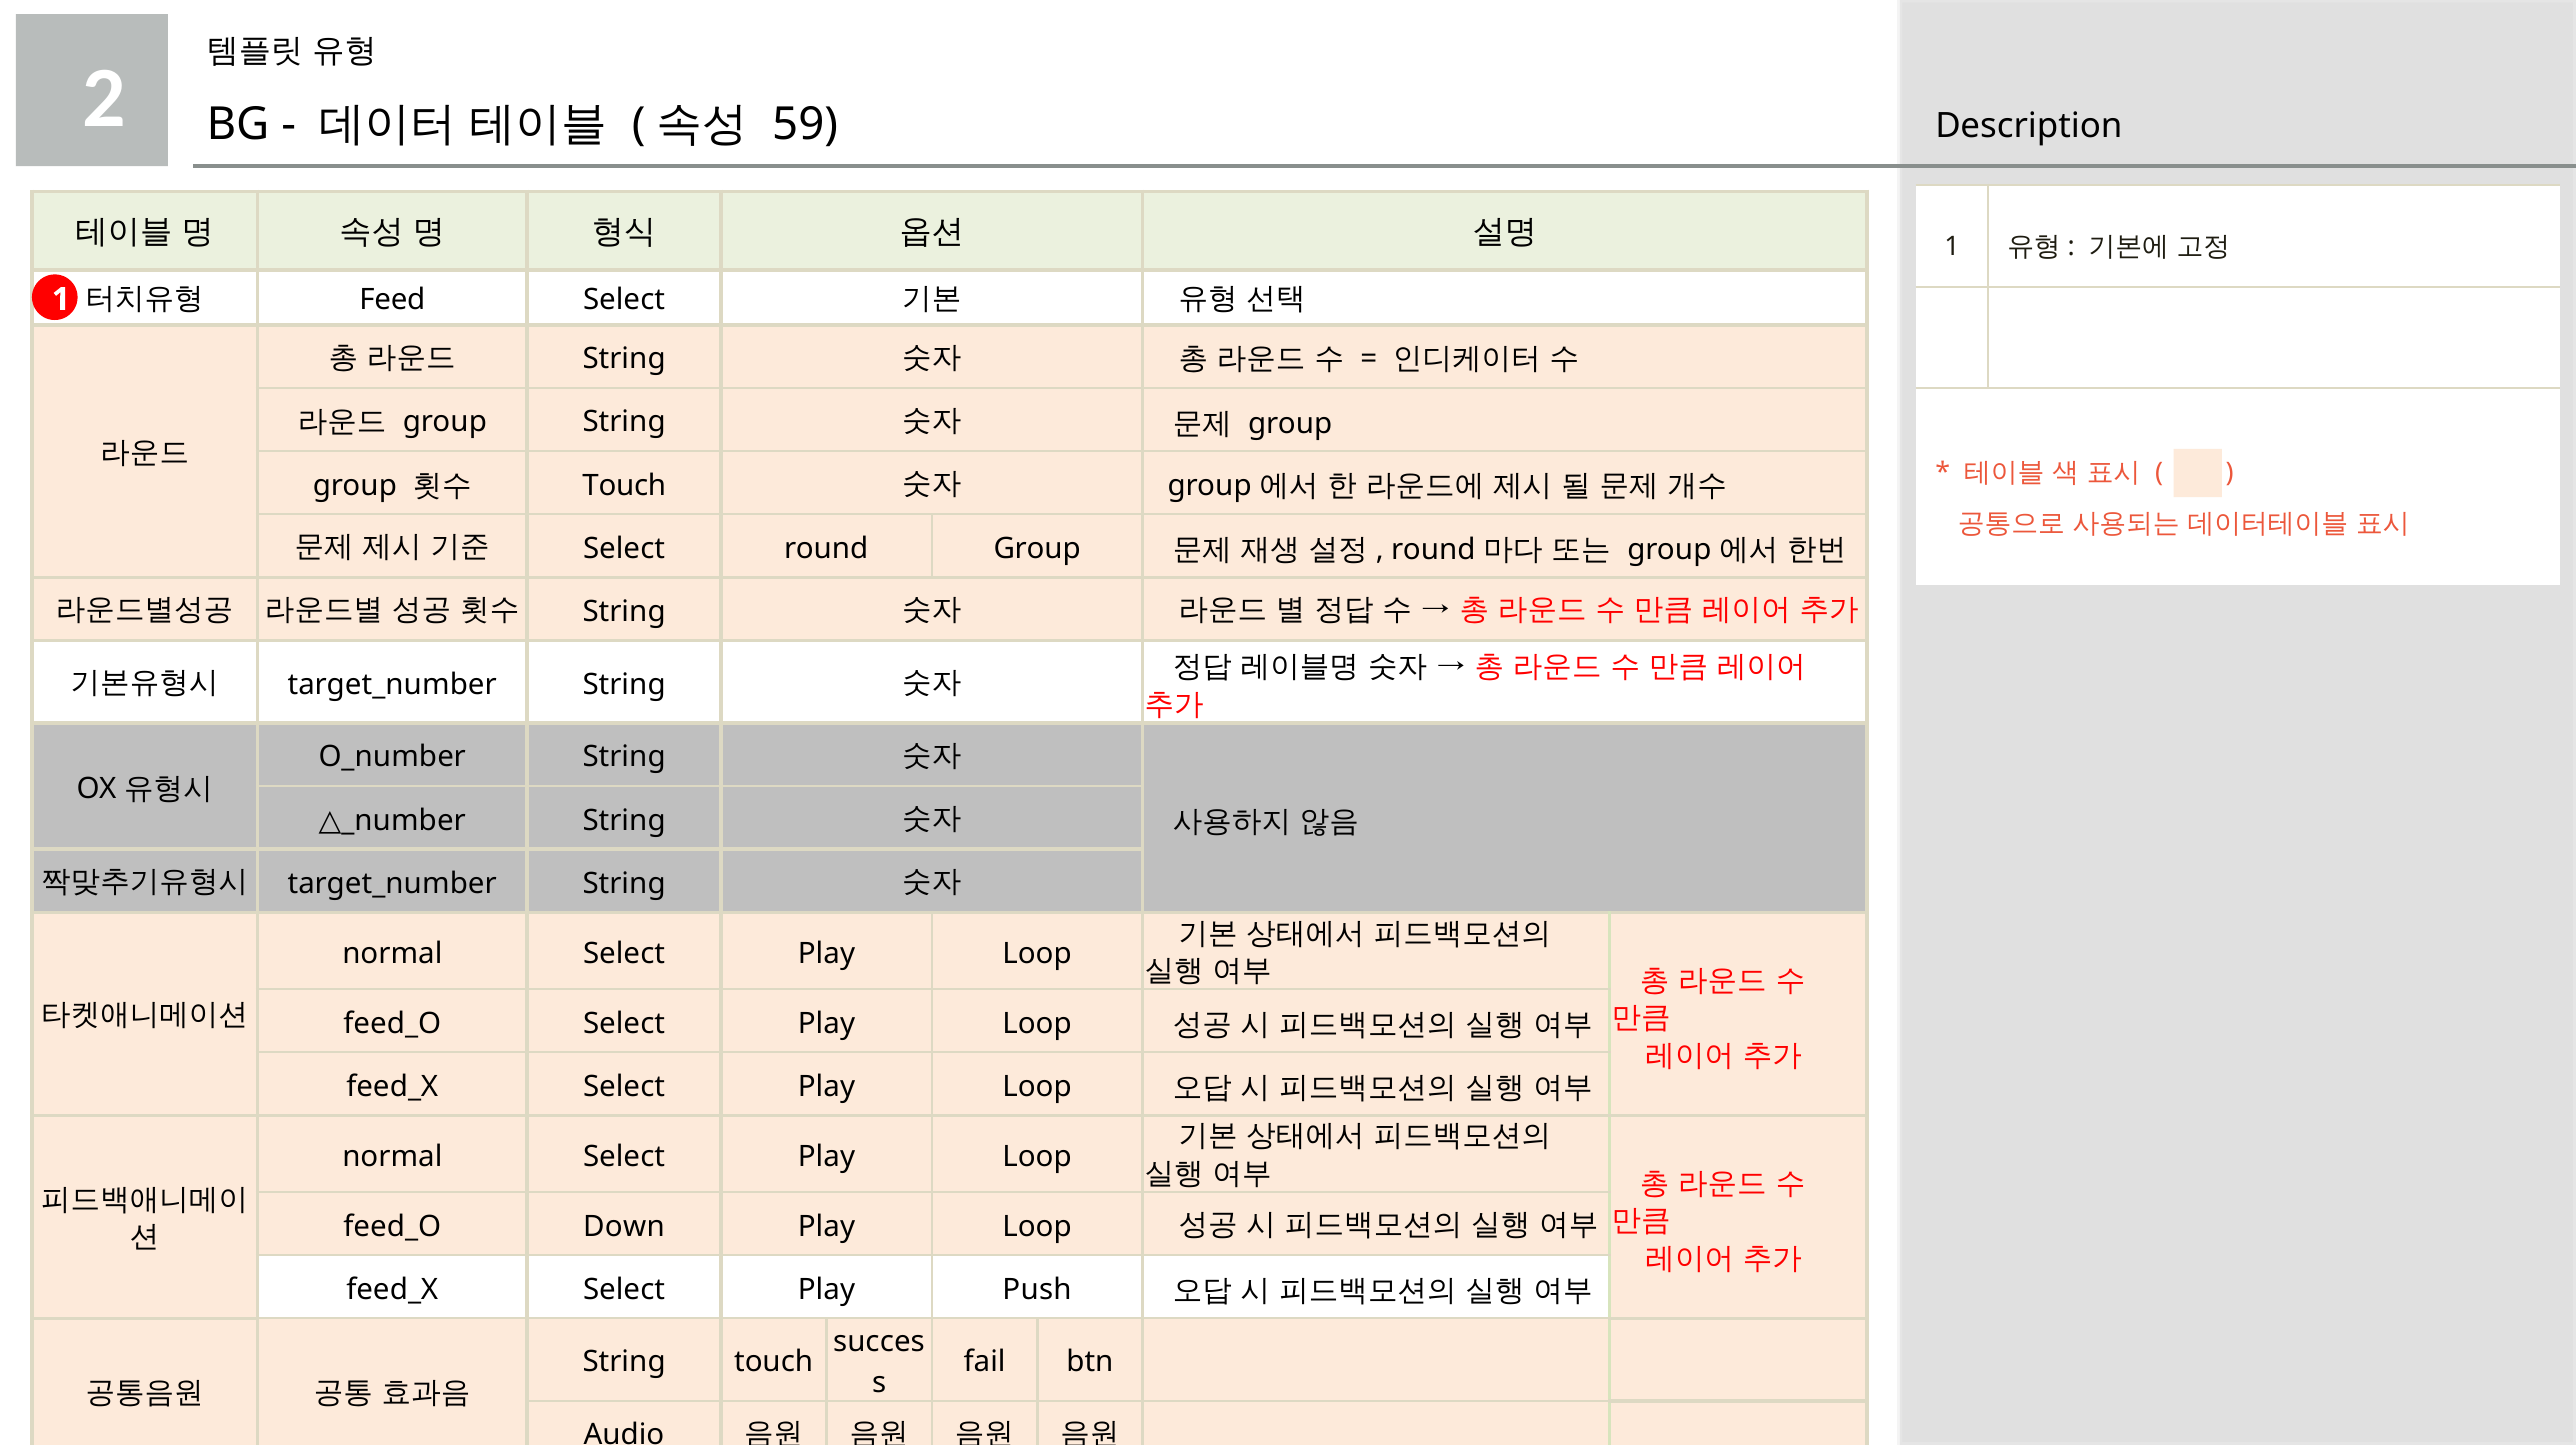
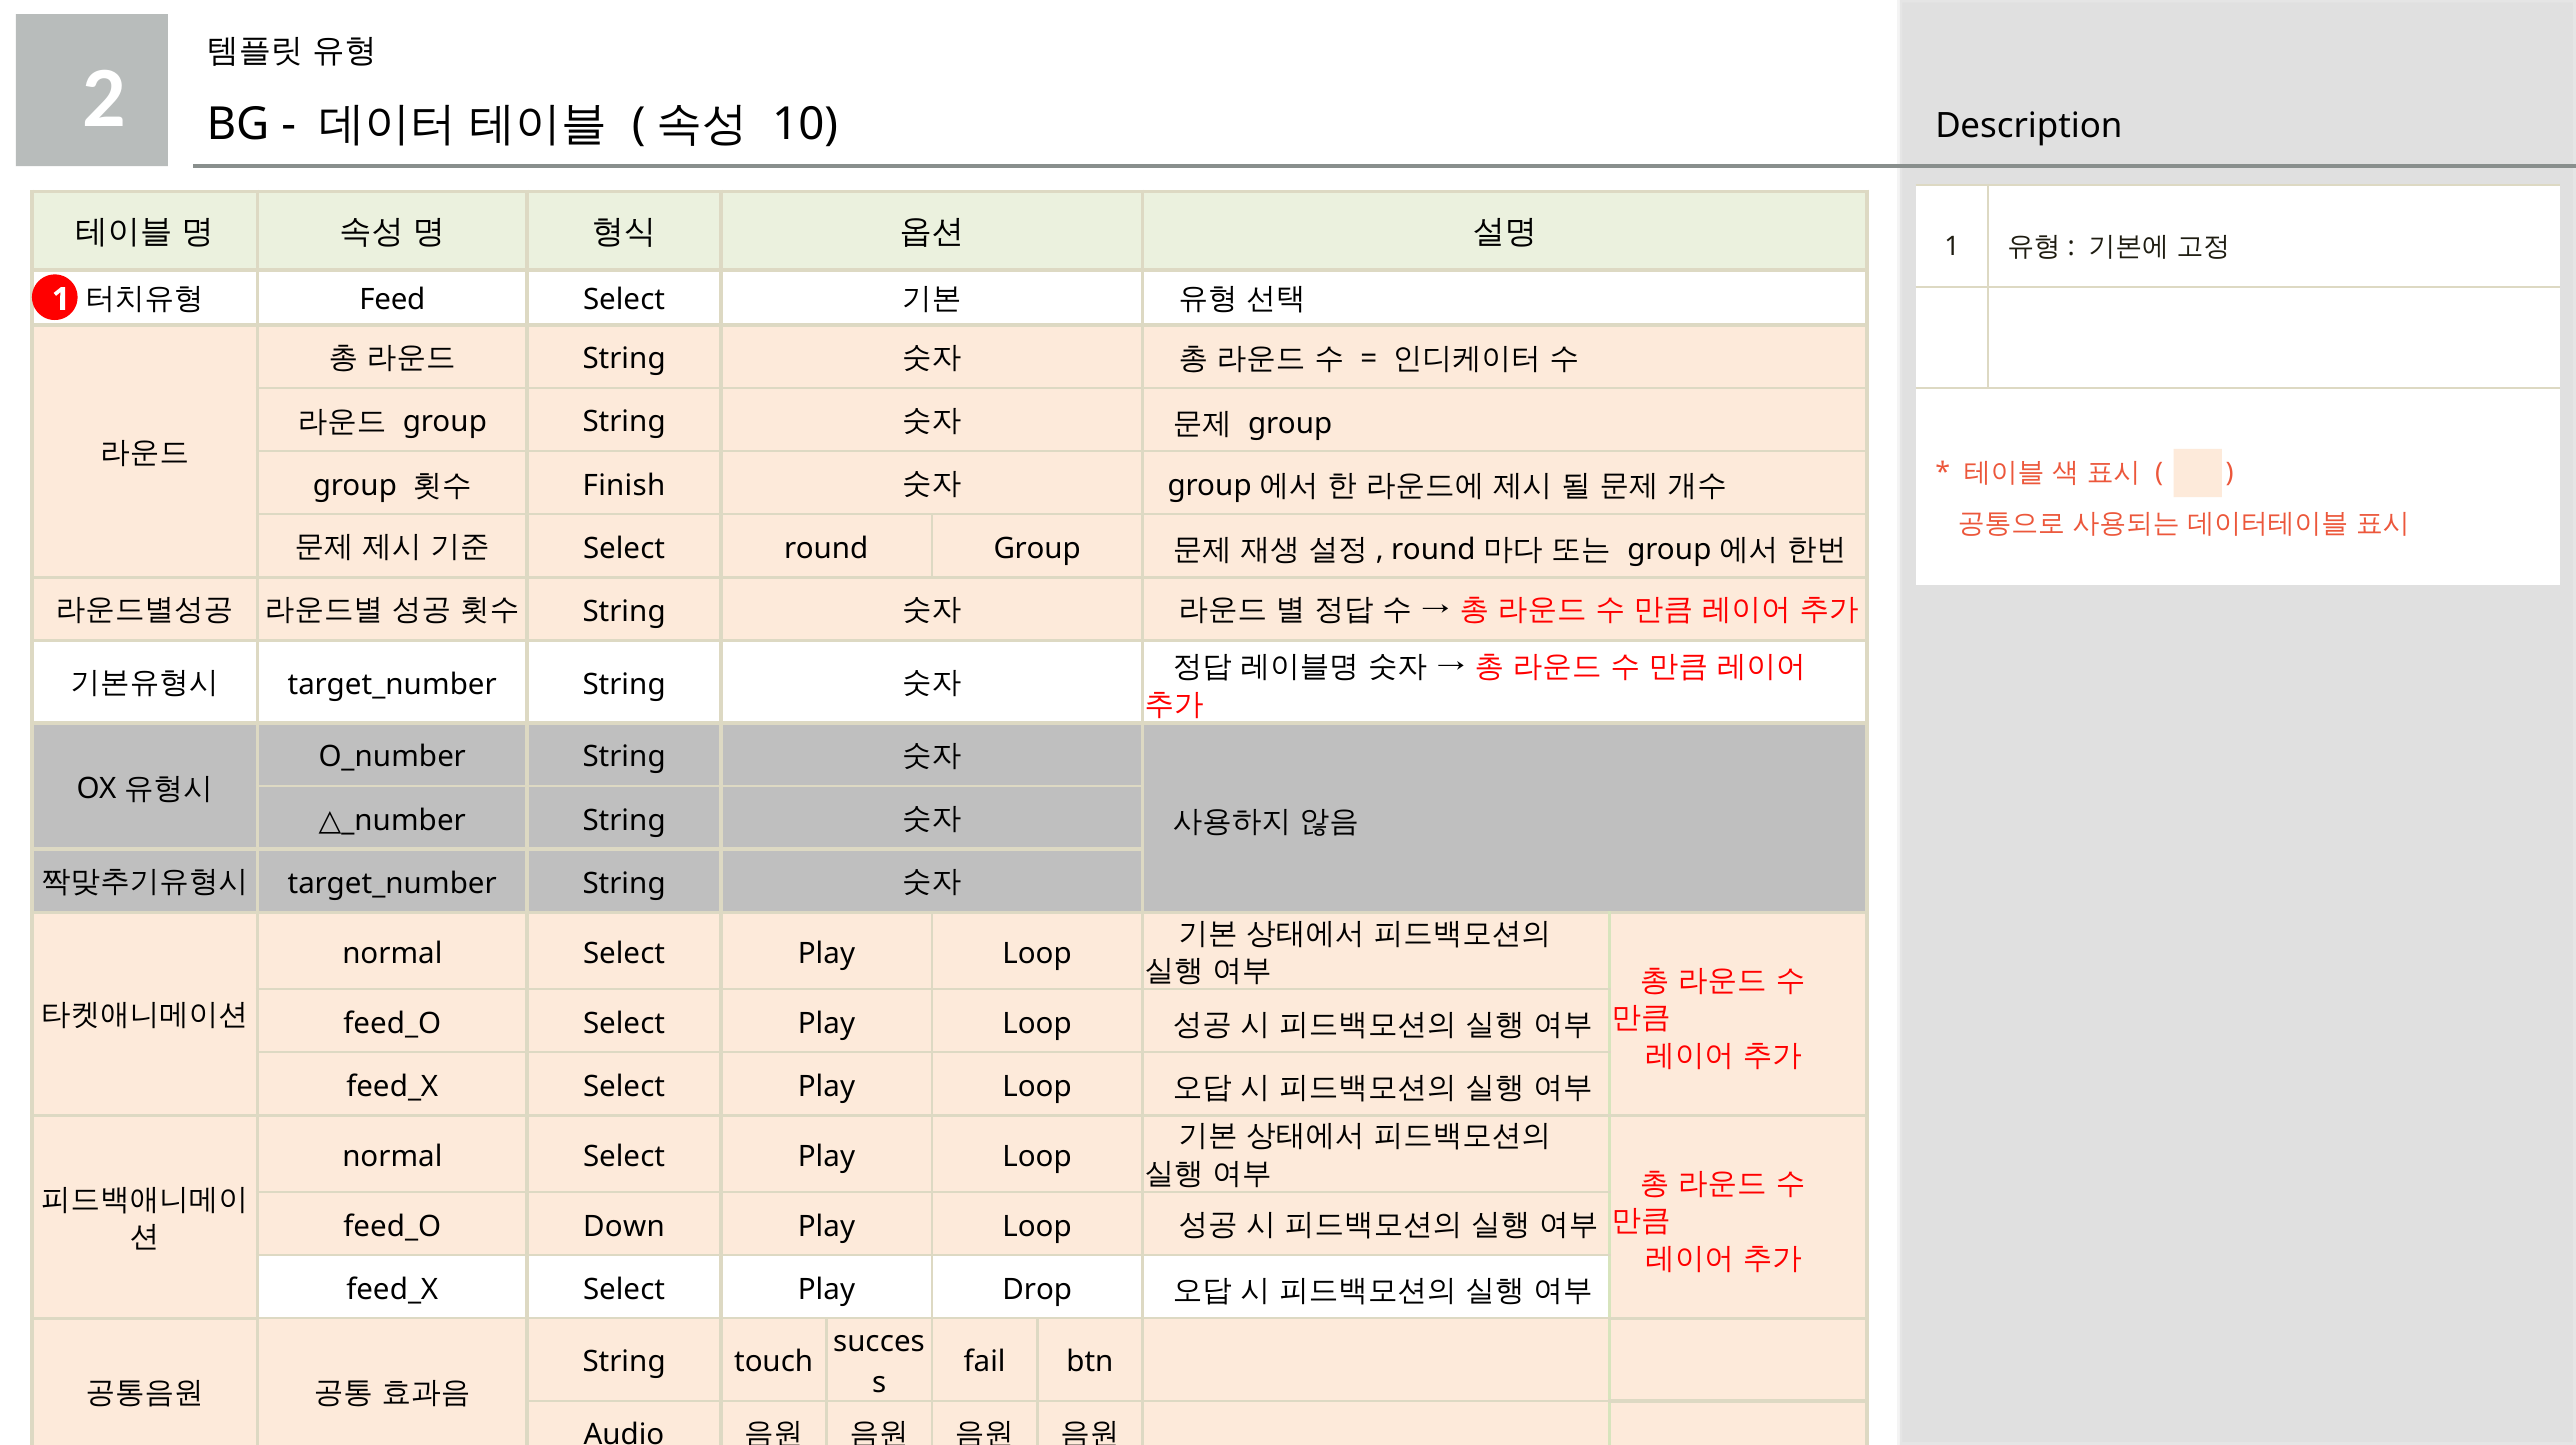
59: 59 -> 10 (805, 124)
Touch: Touch -> Finish (624, 485)
Push: Push -> Drop (1037, 1290)
